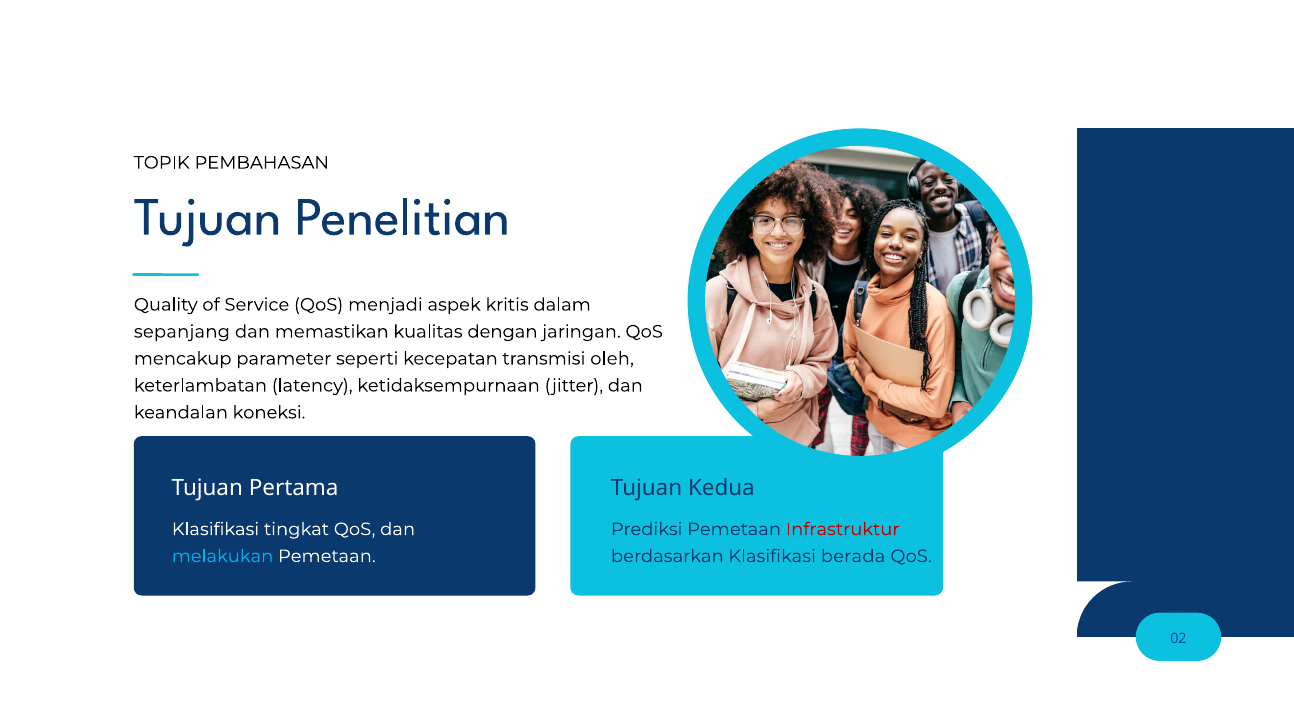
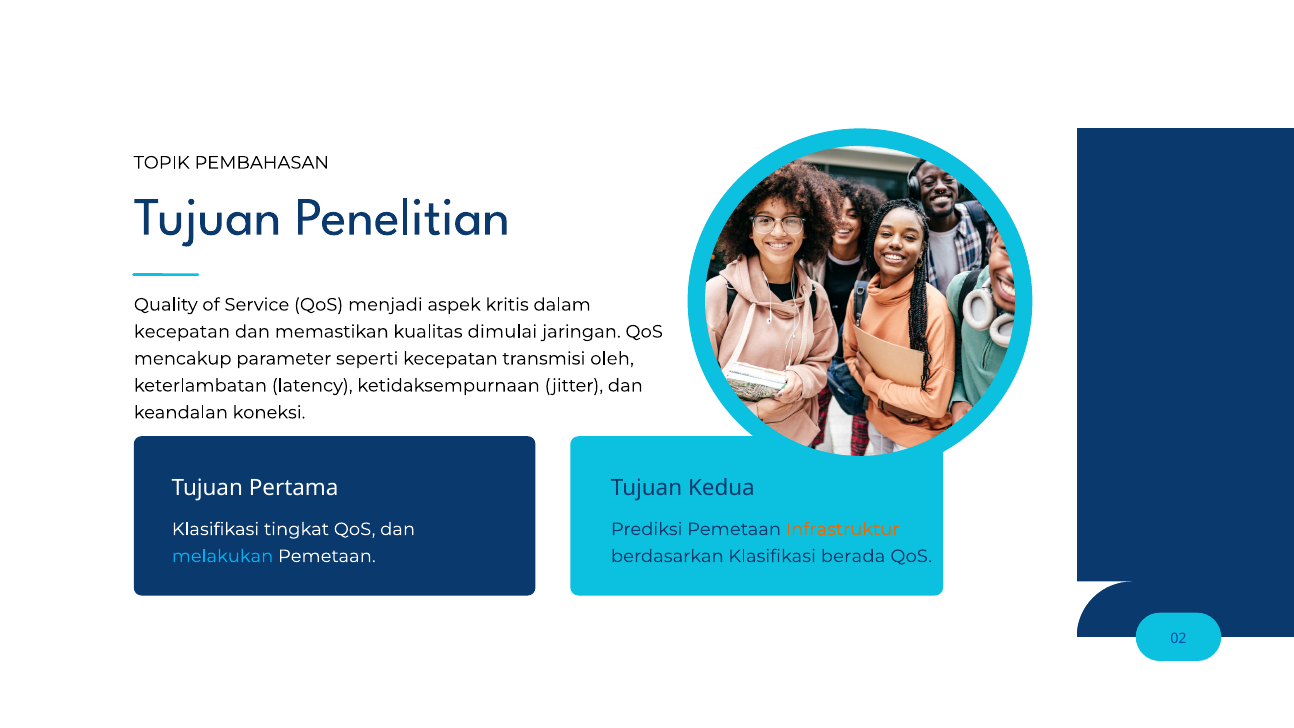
sepanjang: sepanjang -> kecepatan (182, 332)
dengan: dengan -> dimulai (502, 332)
Infrastruktur colour: red -> orange (843, 529)
